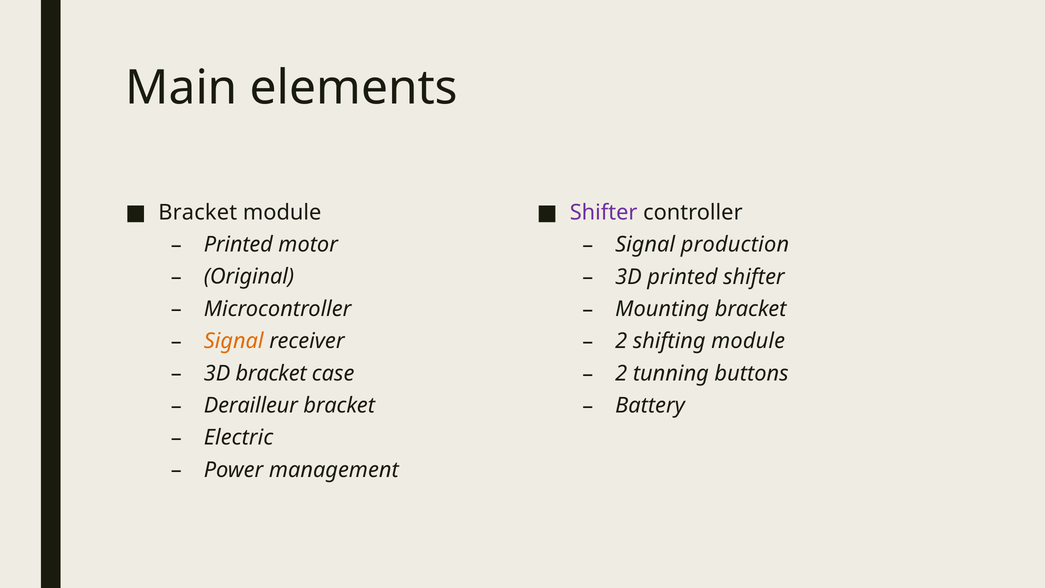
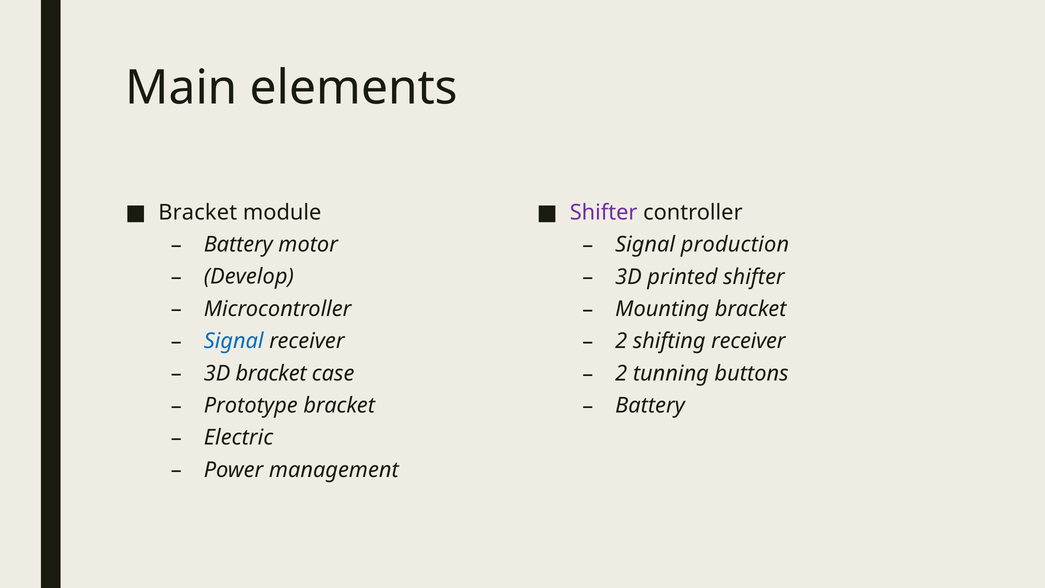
Printed: Printed -> Battery (238, 245)
Original: Original -> Develop (249, 277)
Signal colour: orange -> blue (234, 341)
shifting module: module -> receiver (748, 341)
Derailleur: Derailleur -> Prototype (251, 405)
